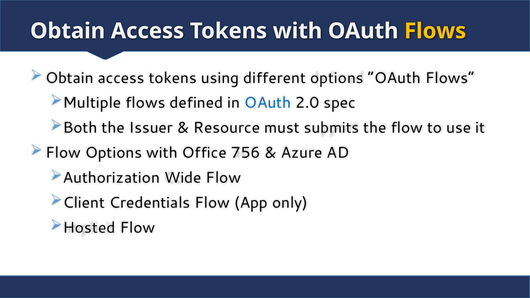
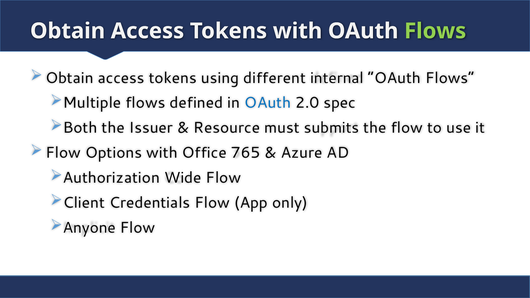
Flows colour: yellow -> light green (435, 31)
different options: options -> internal (337, 78)
756: 756 -> 765 (246, 153)
Hosted: Hosted -> Anyone (89, 228)
